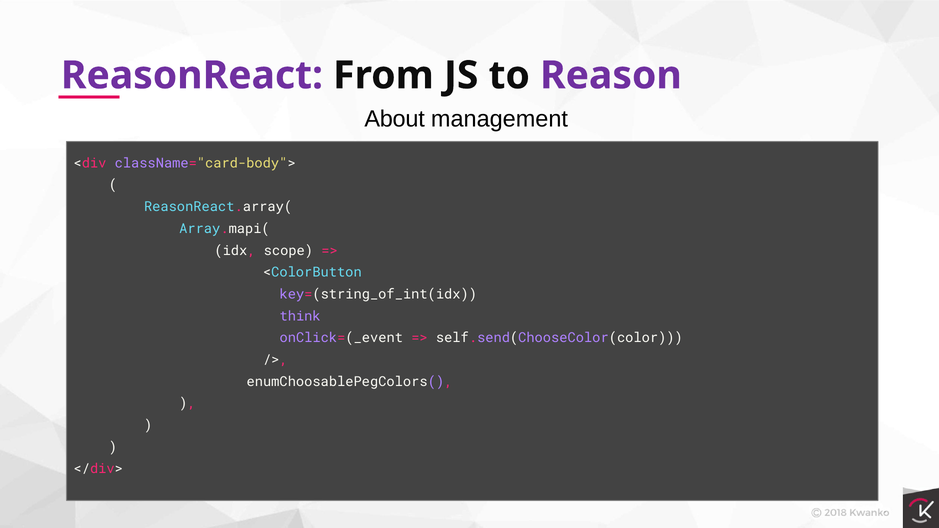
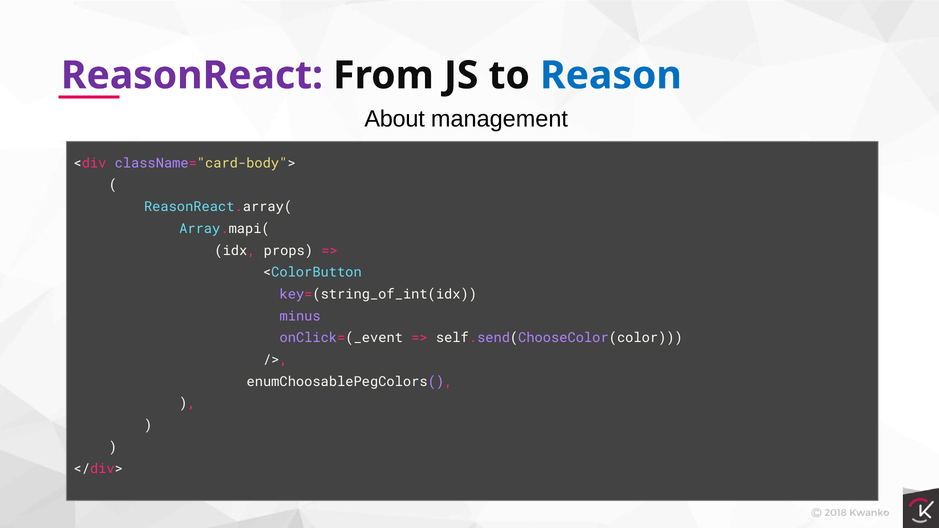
Reason colour: purple -> blue (611, 75)
scope: scope -> props (288, 251)
think: think -> minus (300, 316)
